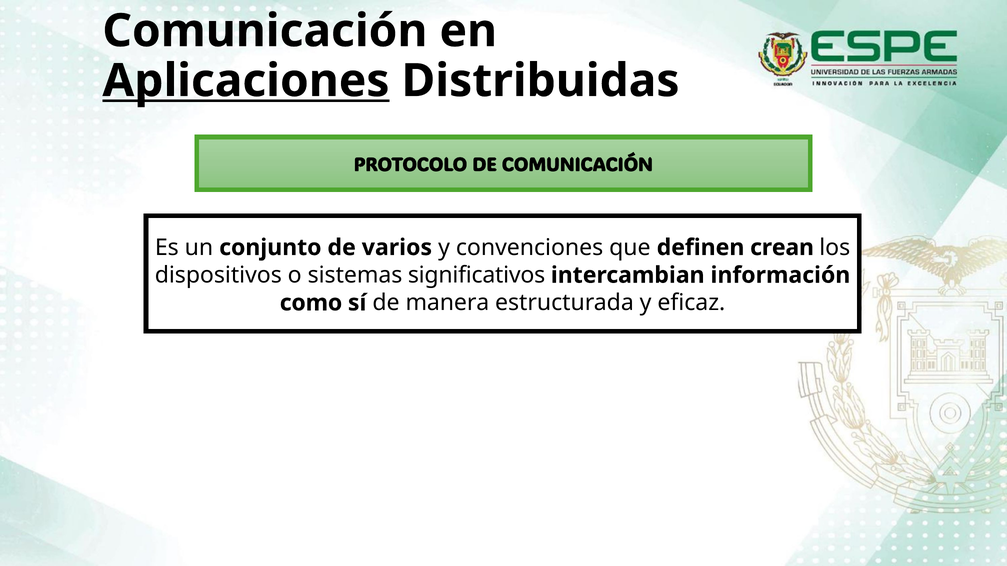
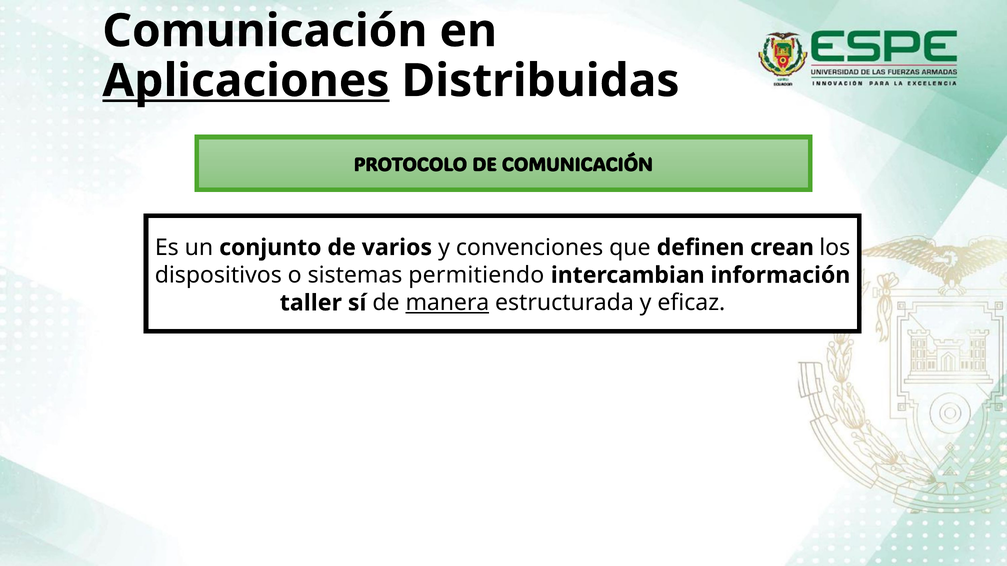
significativos: significativos -> permitiendo (476, 275)
como: como -> taller (311, 303)
manera underline: none -> present (447, 303)
